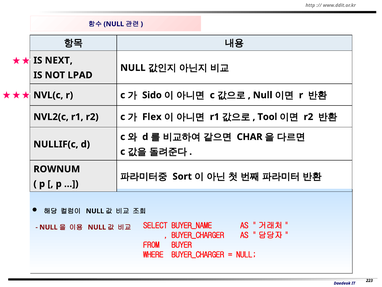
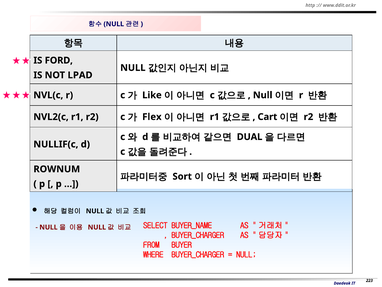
NEXT: NEXT -> FORD (59, 60)
Sido: Sido -> Like (152, 95)
Tool: Tool -> Cart (267, 117)
CHAR: CHAR -> DUAL (250, 137)
